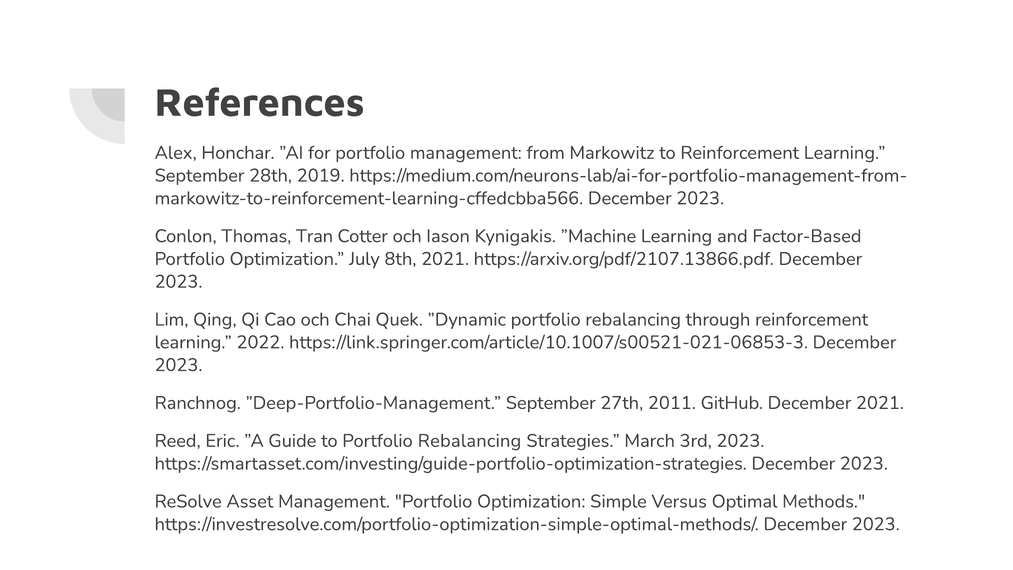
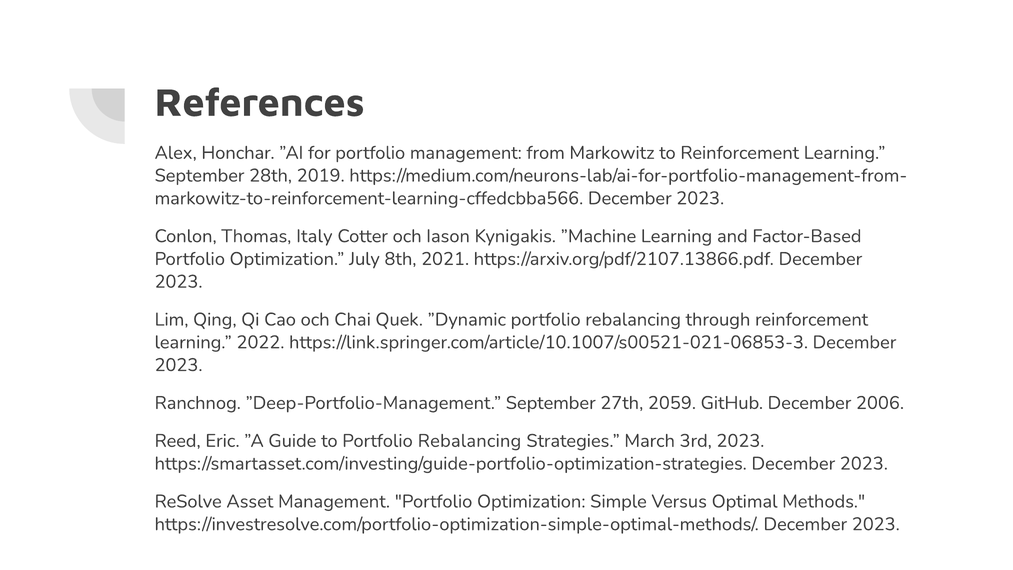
Tran: Tran -> Italy (314, 236)
2011: 2011 -> 2059 (672, 403)
December 2021: 2021 -> 2006 (880, 403)
